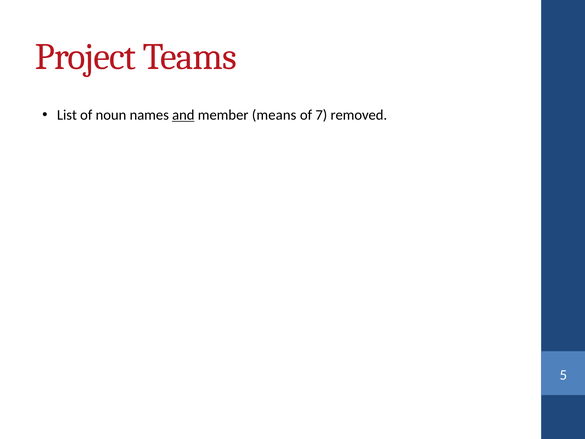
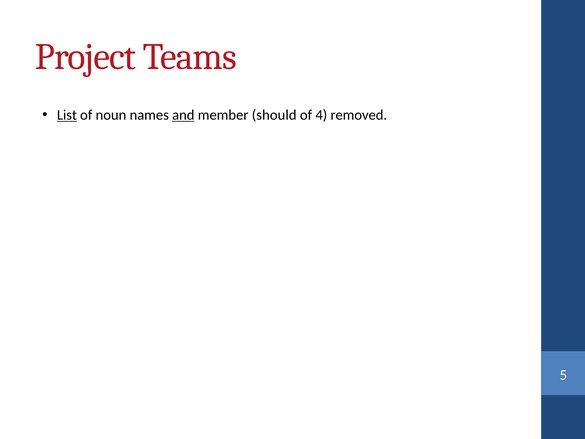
List underline: none -> present (67, 115)
means: means -> should (274, 115)
7: 7 -> 4 (321, 115)
